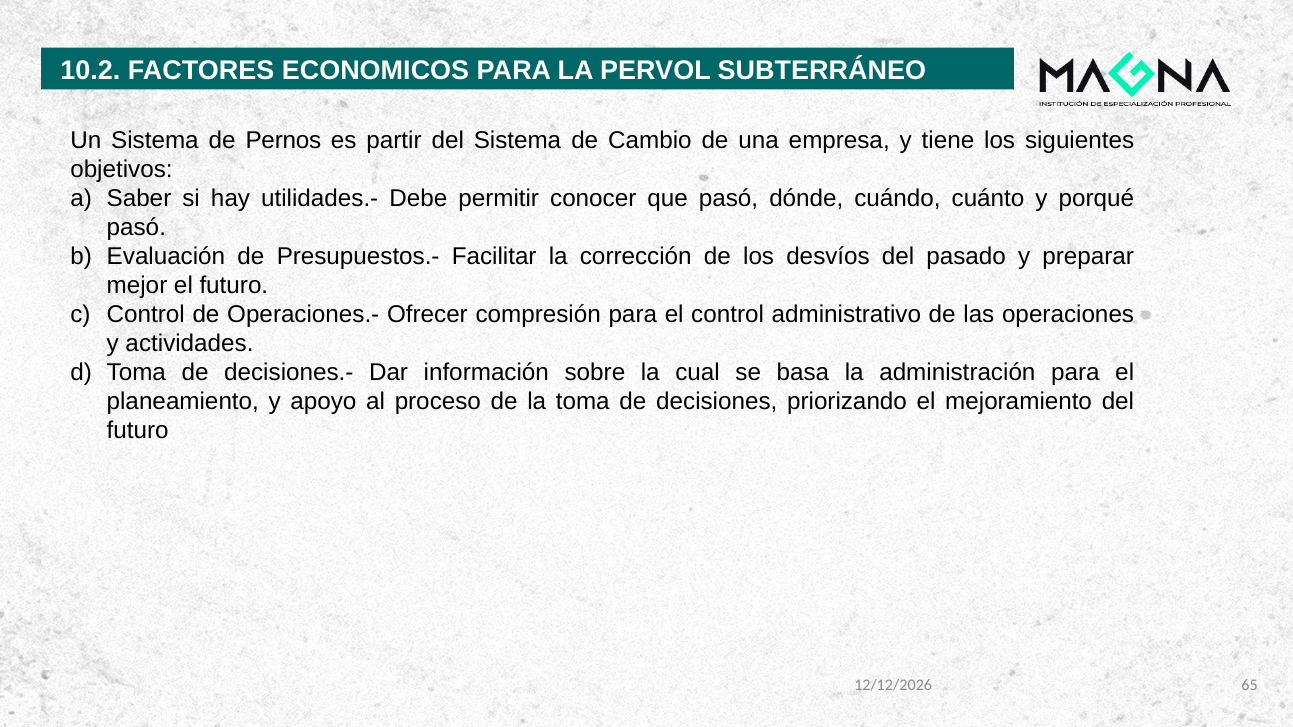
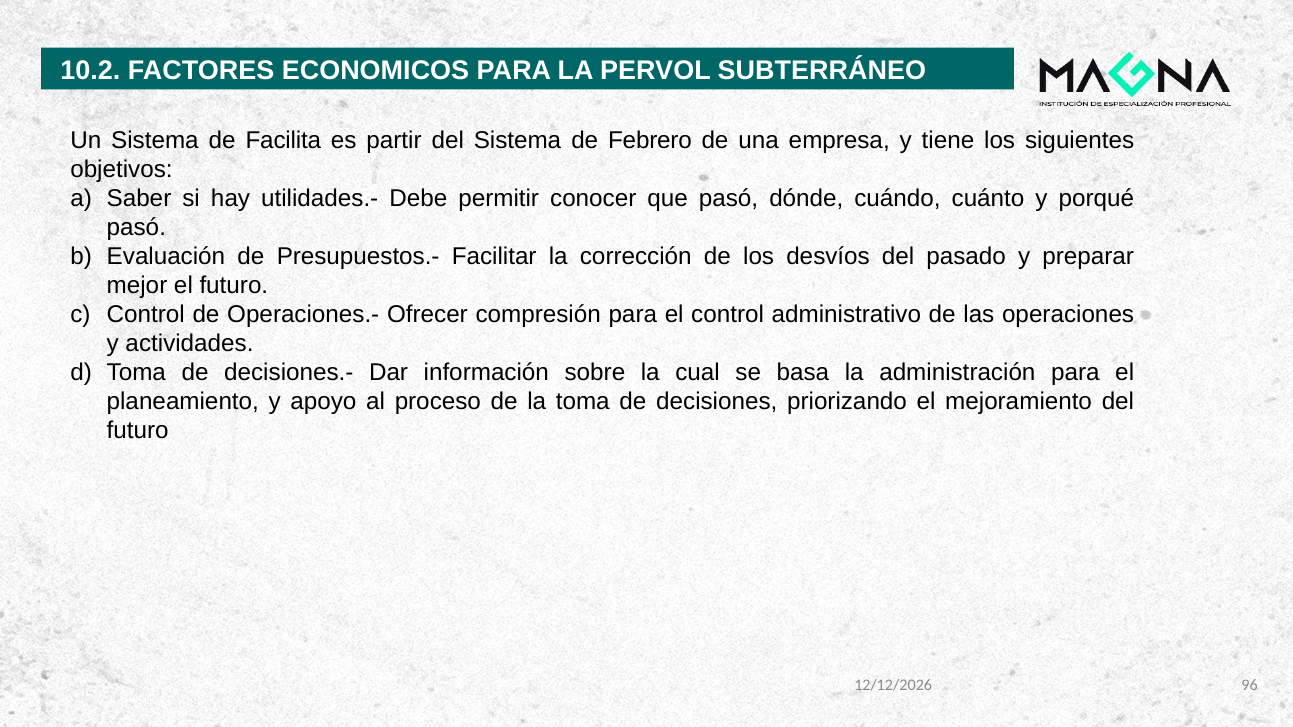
Pernos: Pernos -> Facilita (283, 140)
Cambio: Cambio -> Febrero (650, 140)
65: 65 -> 96 (1250, 686)
